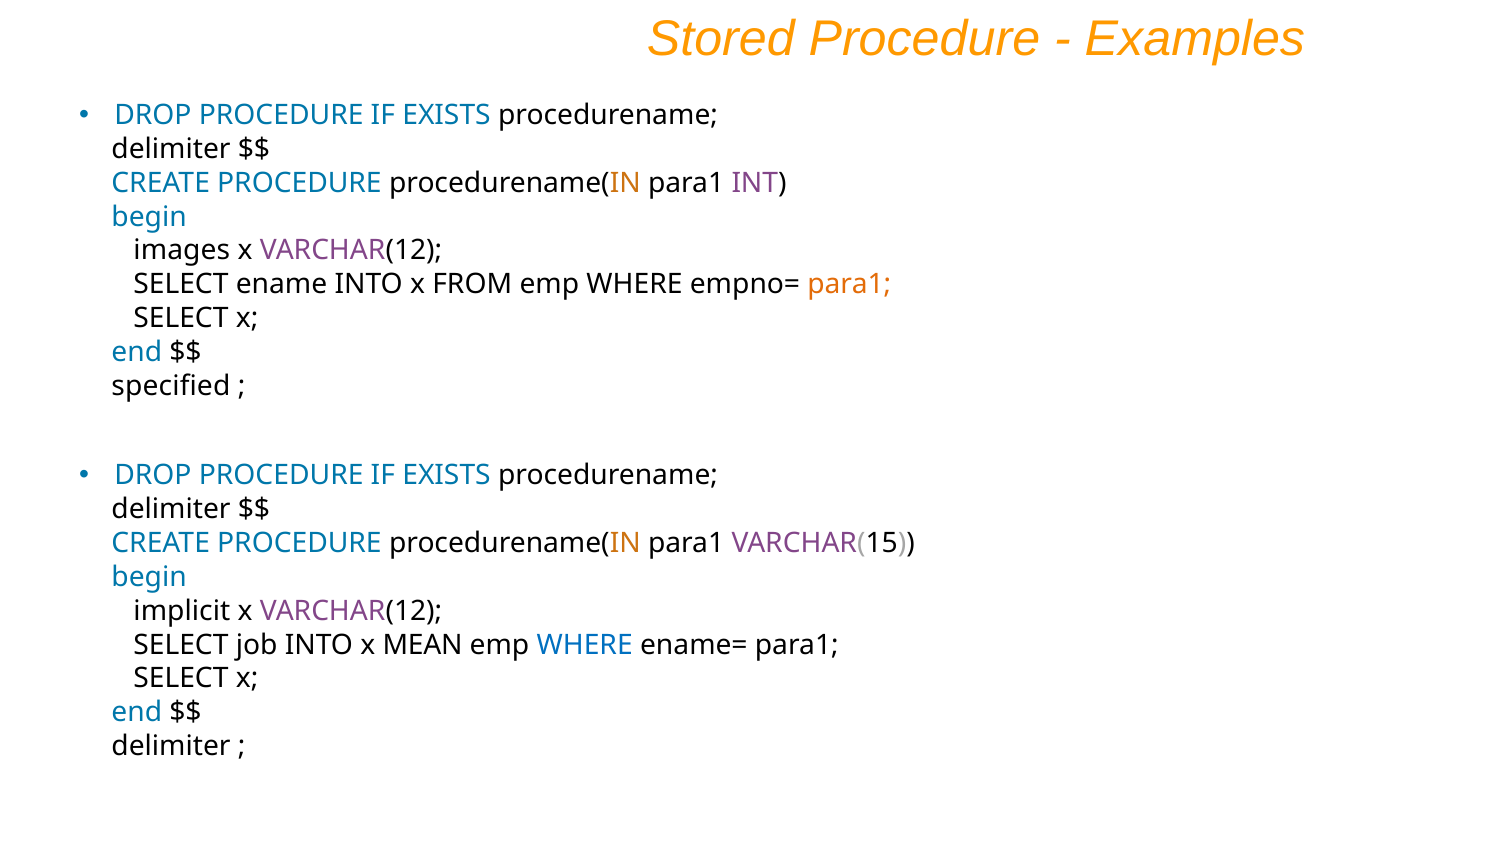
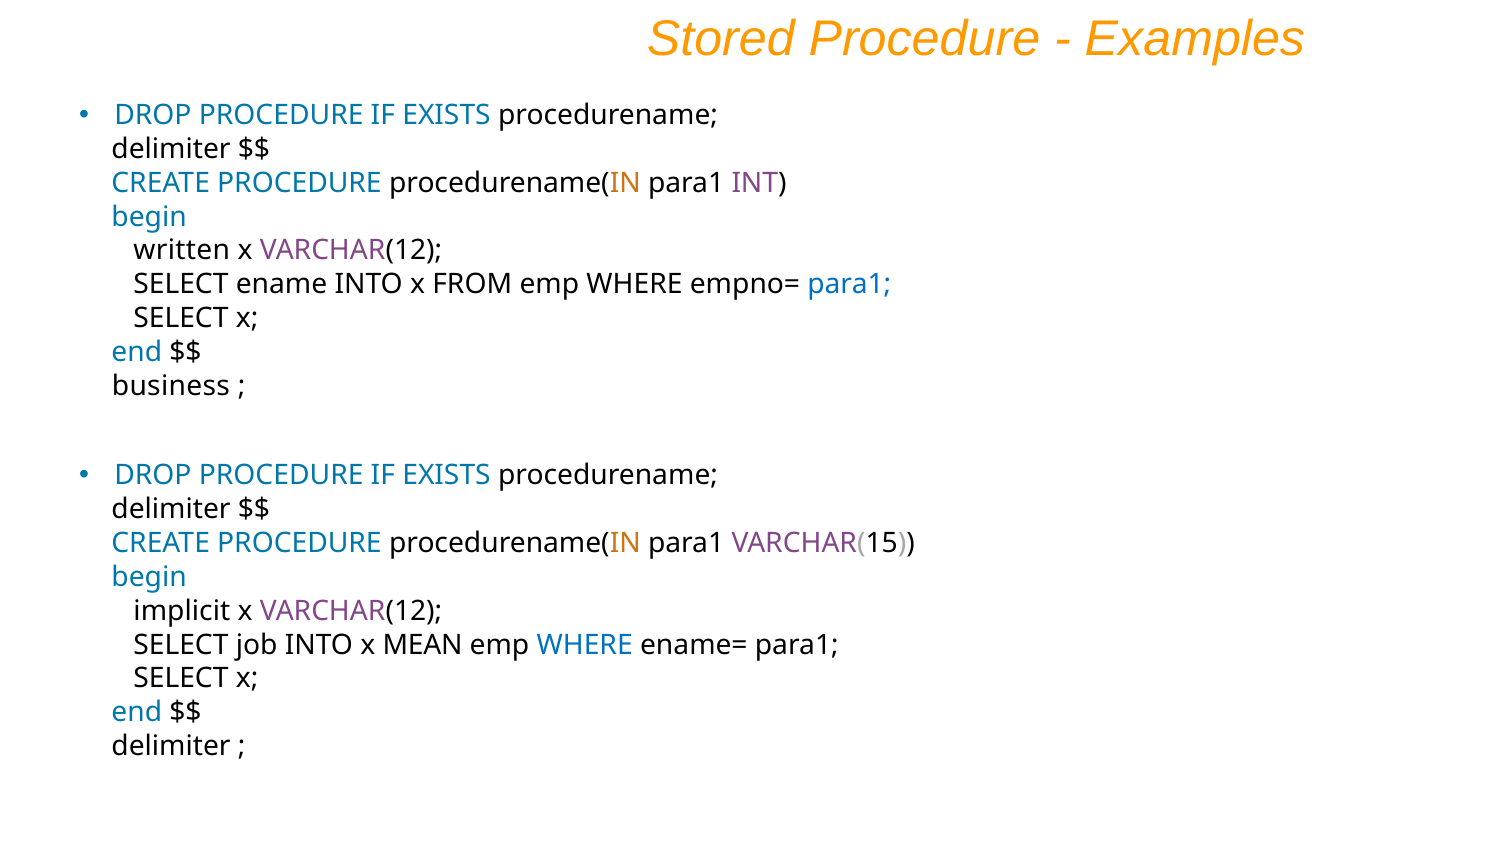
images: images -> written (182, 251)
para1 colour: orange -> blue (849, 285)
specified: specified -> business (171, 386)
